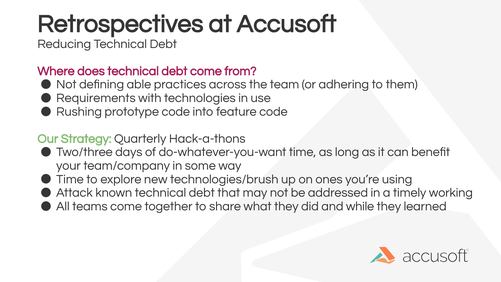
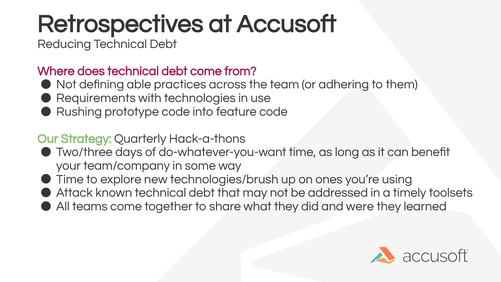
working: working -> toolsets (451, 193)
while: while -> were (360, 206)
